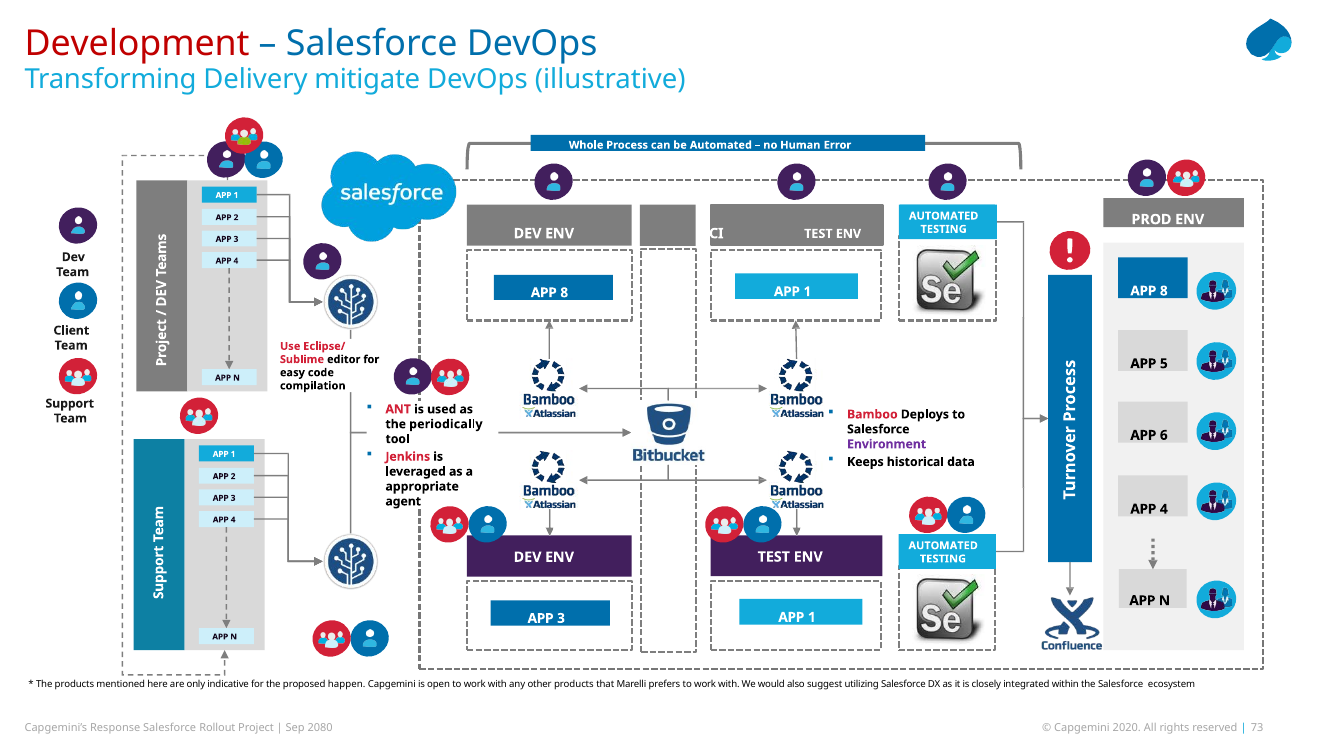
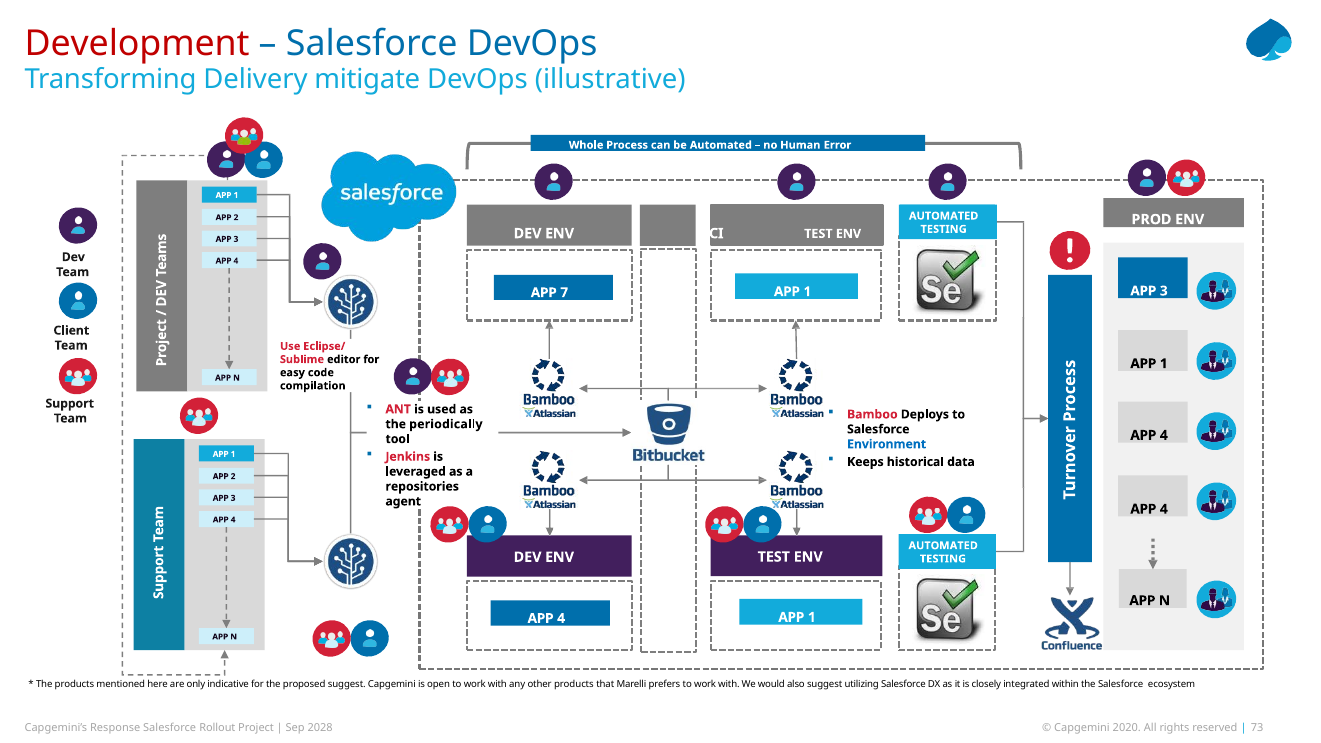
8: 8 -> 3 (1164, 291)
8: 8 -> 7 (564, 293)
5: 5 -> 1 (1164, 364)
6: 6 -> 4 (1164, 435)
Environment colour: purple -> blue (887, 444)
appropriate: appropriate -> repositories (422, 486)
3: 3 -> 4 (561, 618)
proposed happen: happen -> suggest (347, 684)
2080: 2080 -> 2028 (320, 728)
